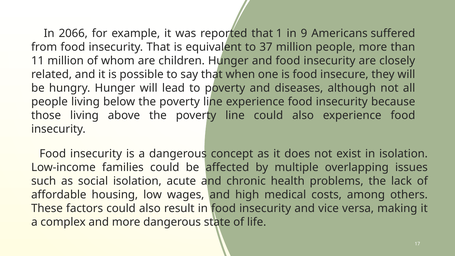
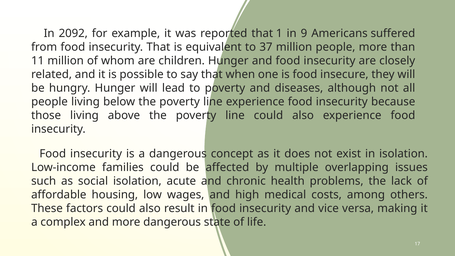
2066: 2066 -> 2092 (73, 34)
